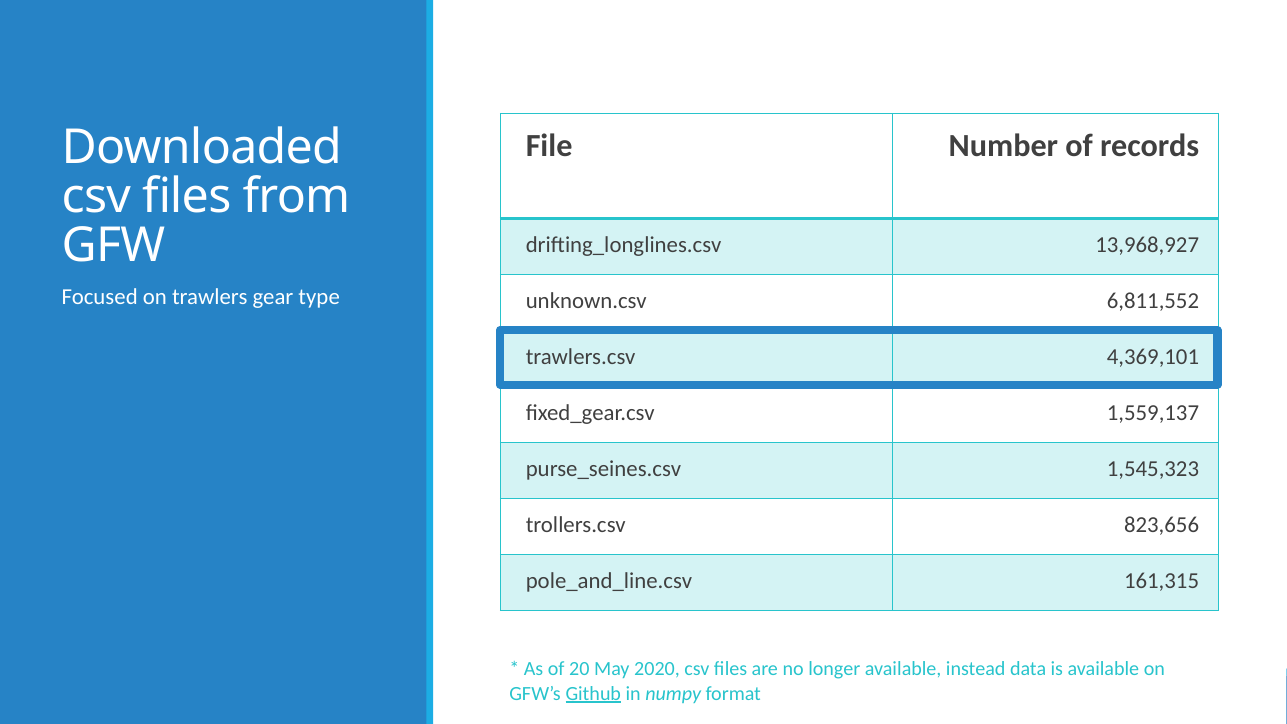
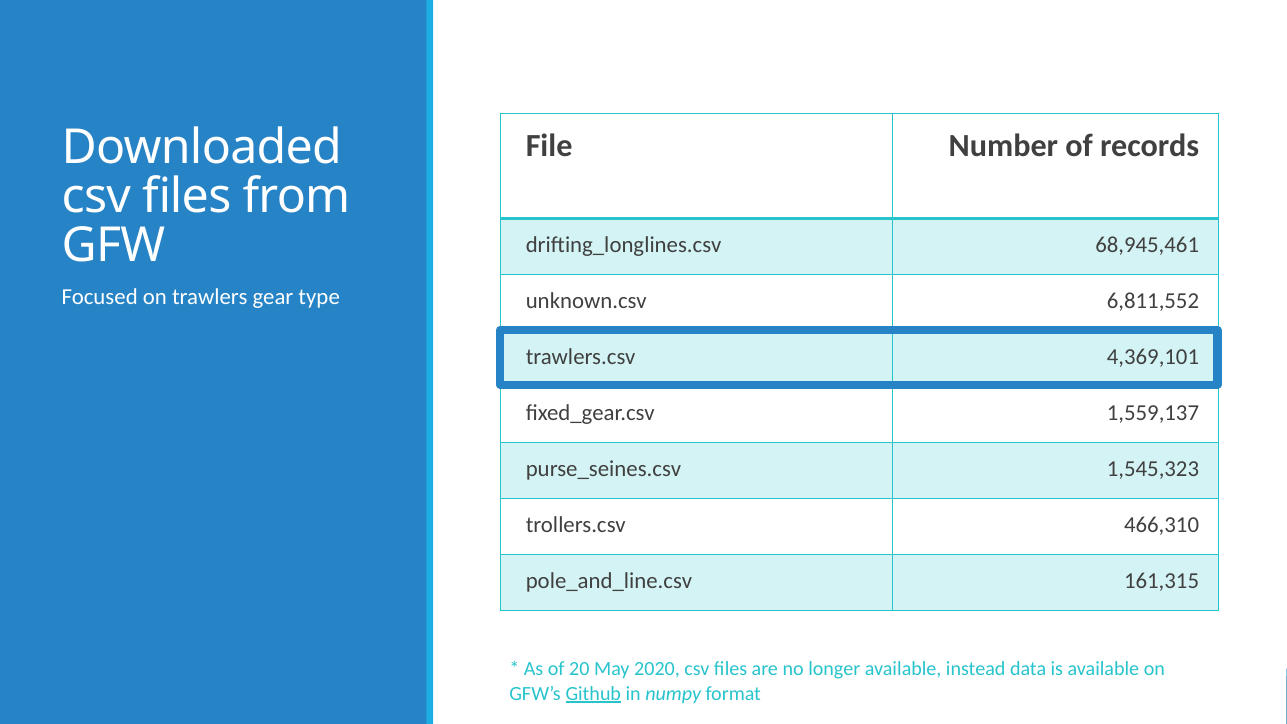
13,968,927: 13,968,927 -> 68,945,461 (1147, 245)
823,656: 823,656 -> 466,310 (1162, 525)
